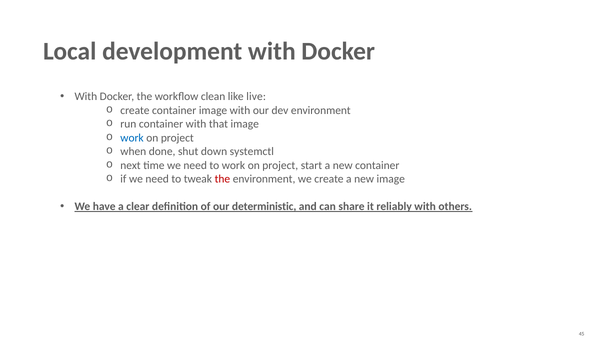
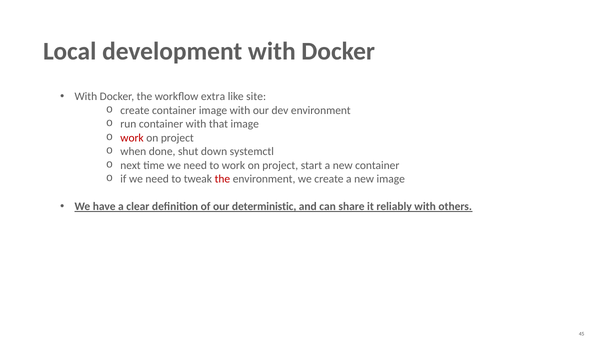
clean: clean -> extra (213, 96)
live: live -> site (256, 96)
work colour: blue -> red (132, 138)
